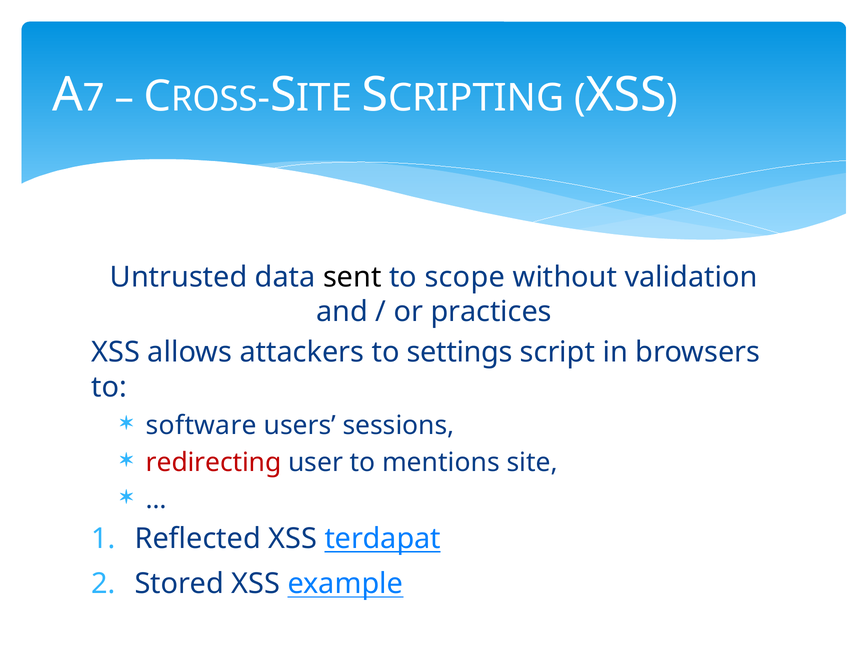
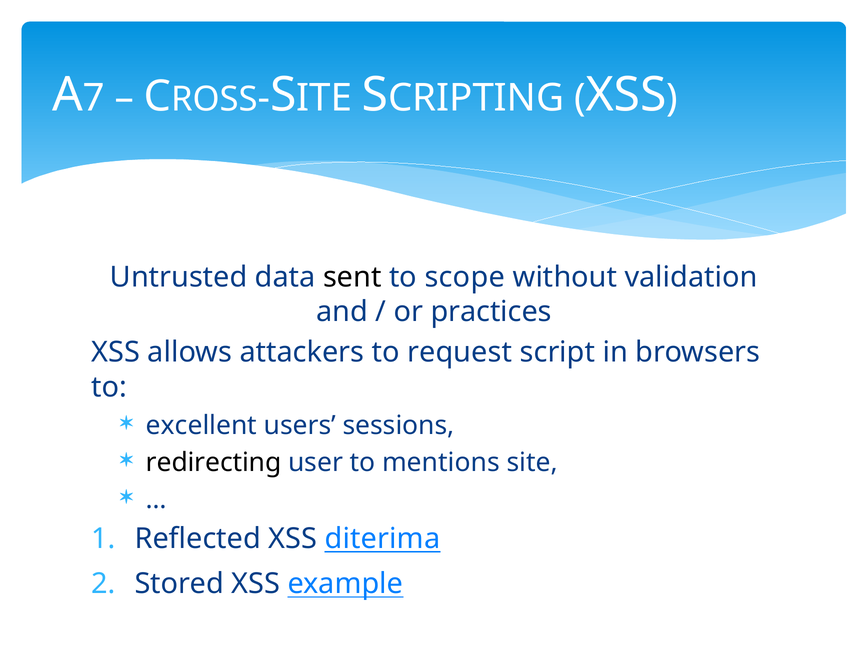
settings: settings -> request (460, 353)
software: software -> excellent (201, 426)
redirecting colour: red -> black (214, 463)
terdapat: terdapat -> diterima (382, 539)
